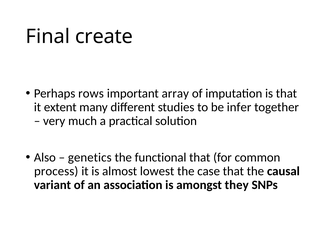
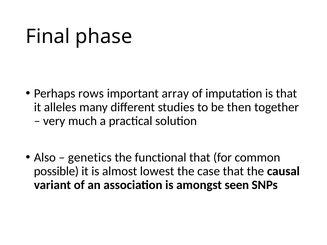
create: create -> phase (104, 37)
extent: extent -> alleles (60, 107)
infer: infer -> then (239, 107)
process: process -> possible (56, 171)
they: they -> seen (237, 185)
